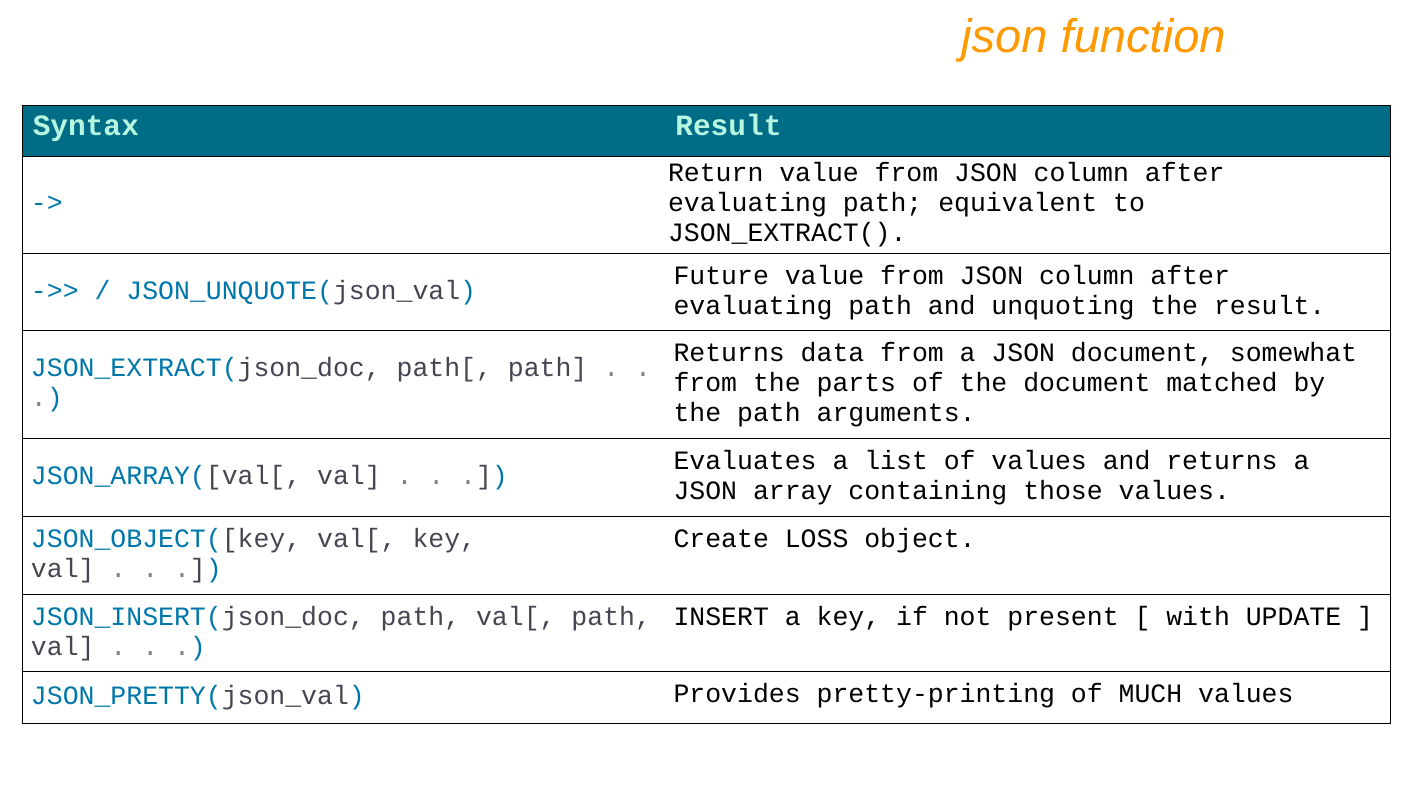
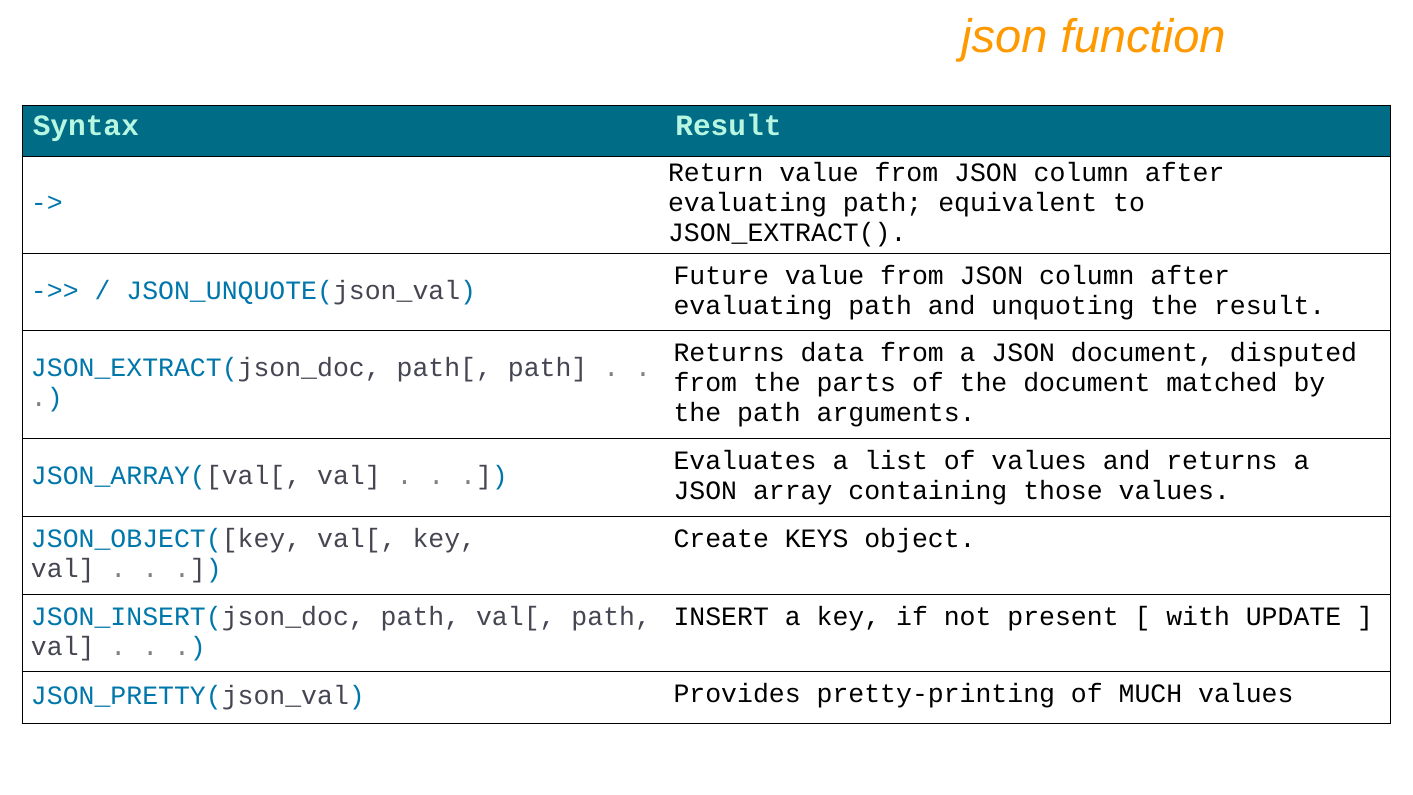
somewhat: somewhat -> disputed (1294, 353)
LOSS: LOSS -> KEYS (817, 538)
